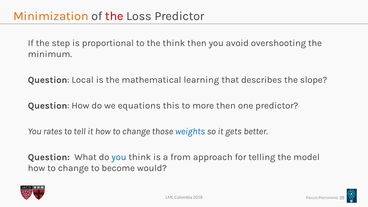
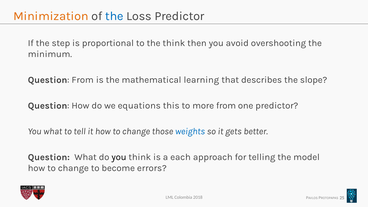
the colour: red -> blue (114, 16)
Question Local: Local -> From (83, 80)
more then: then -> from (226, 106)
You rates: rates -> what (53, 131)
you colour: blue -> black (119, 157)
from: from -> each (181, 157)
would: would -> errors (152, 168)
